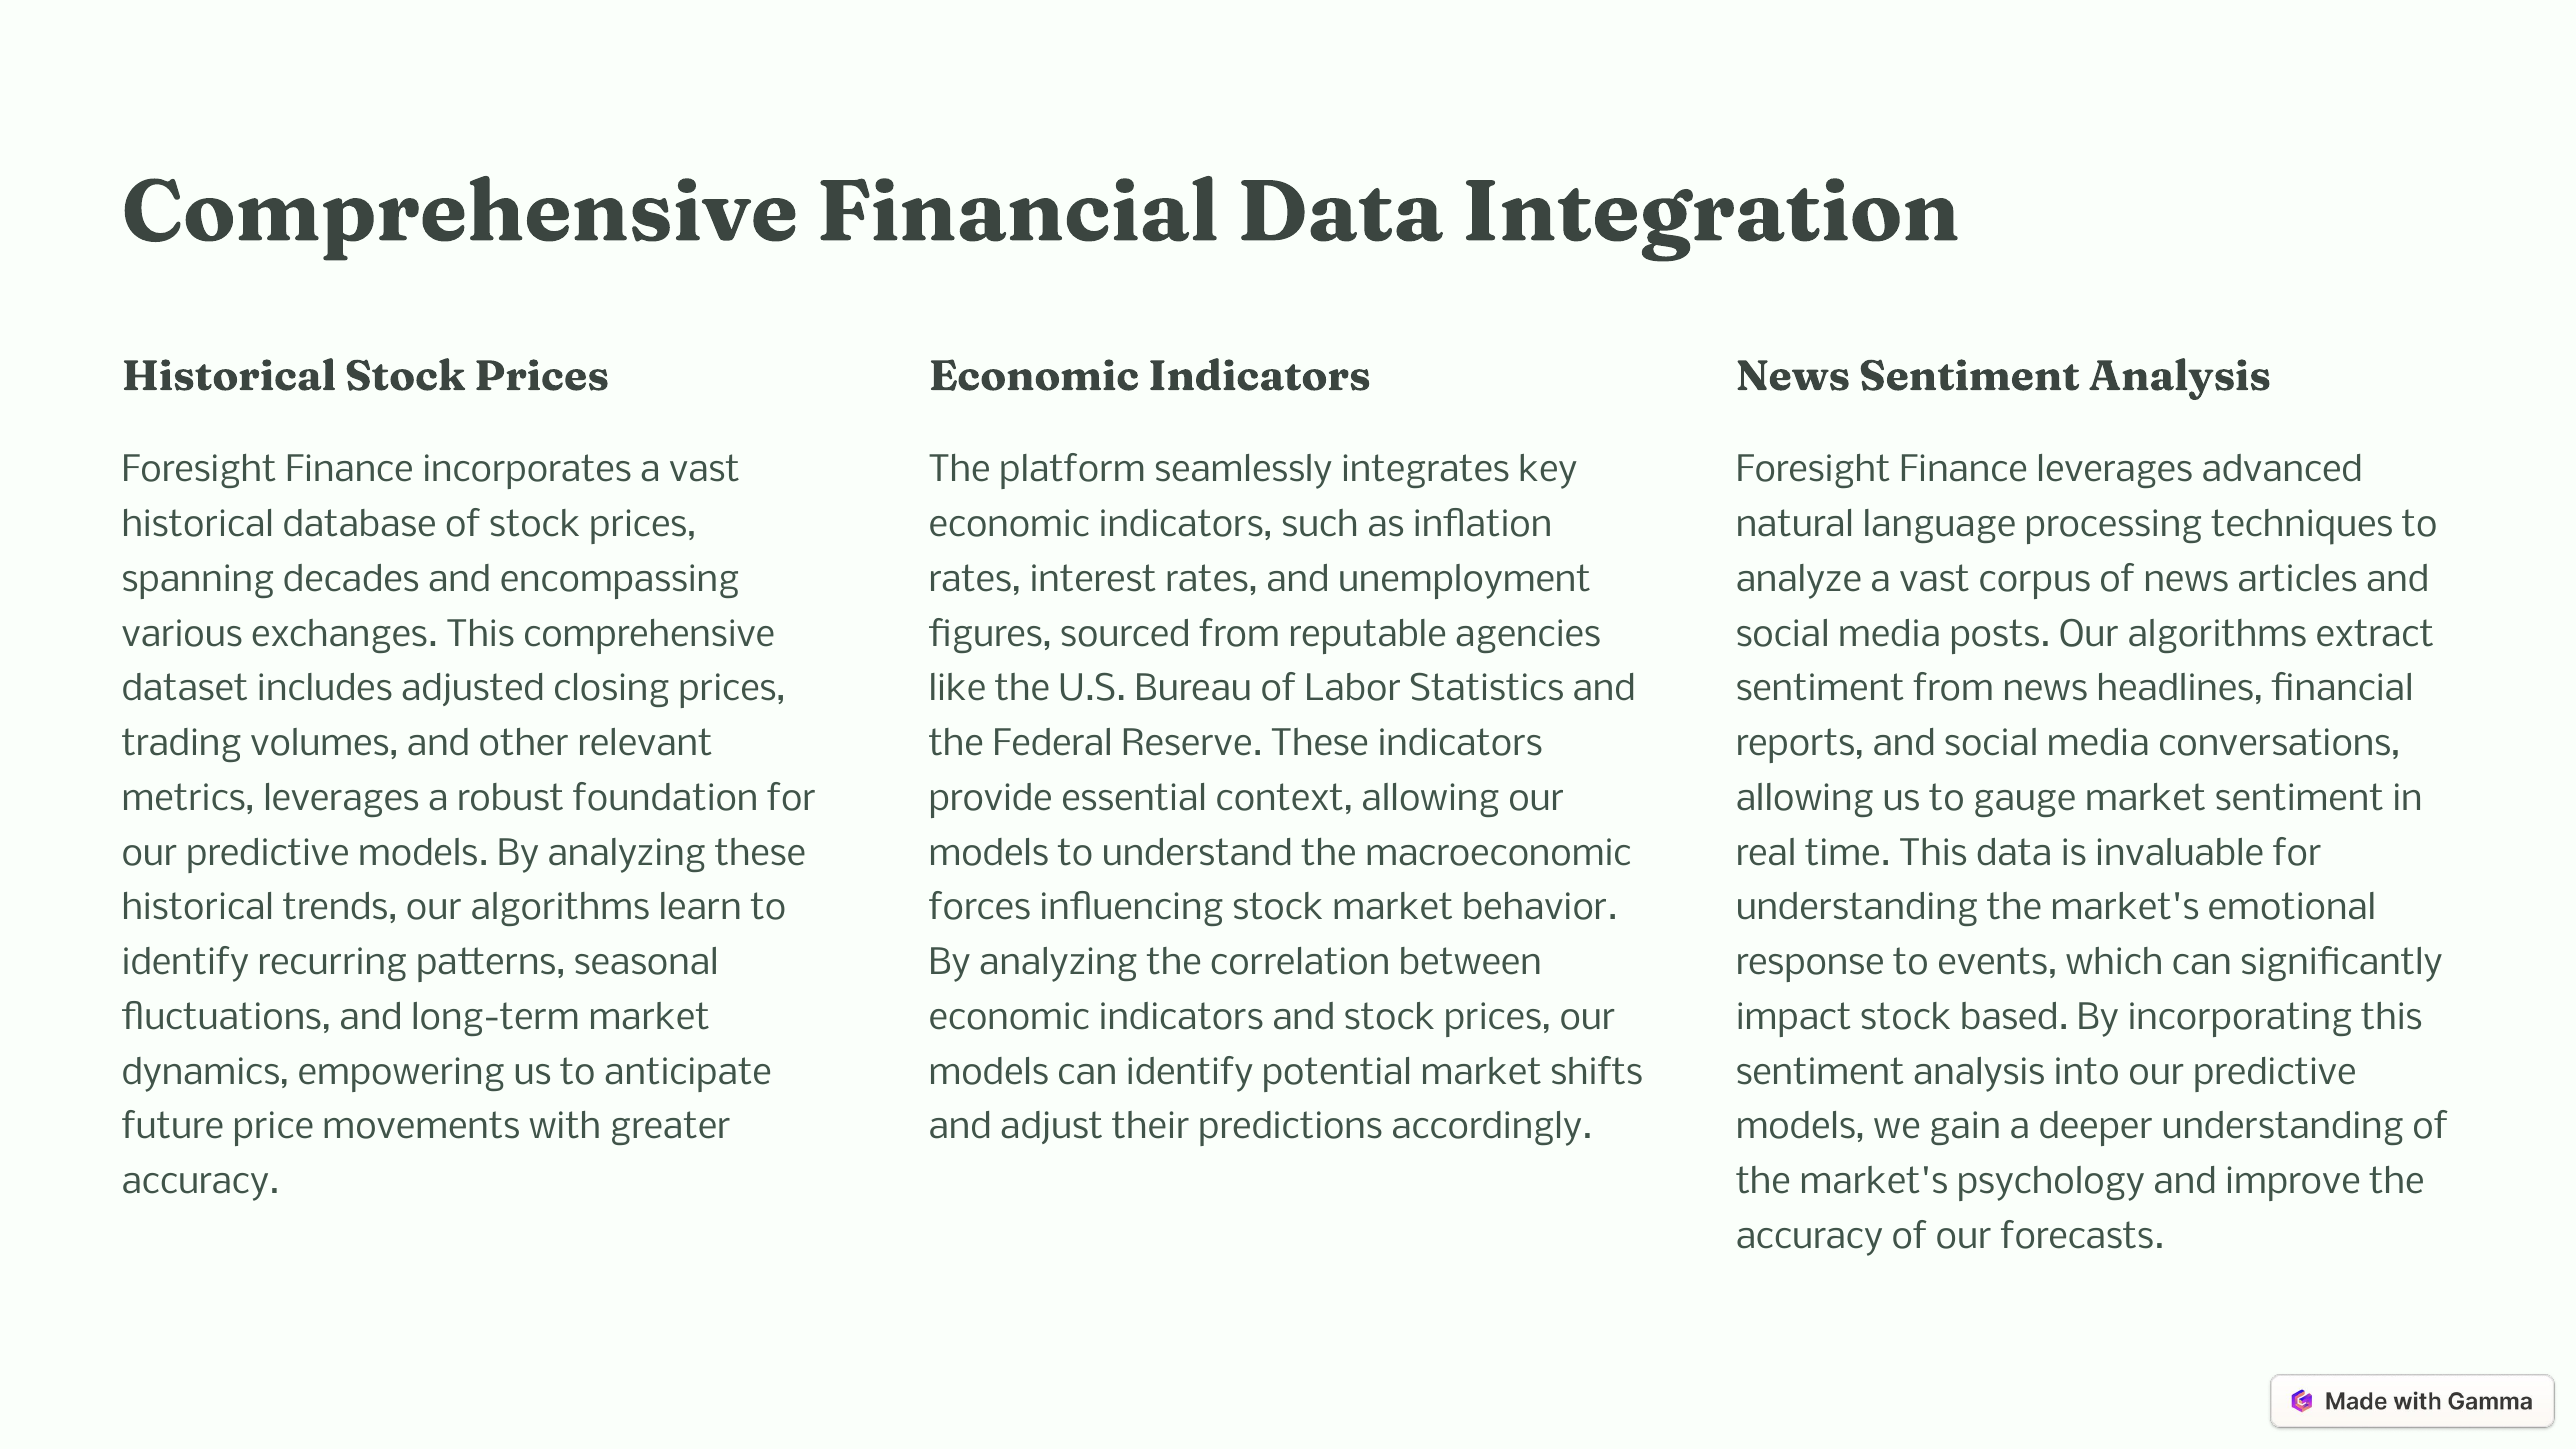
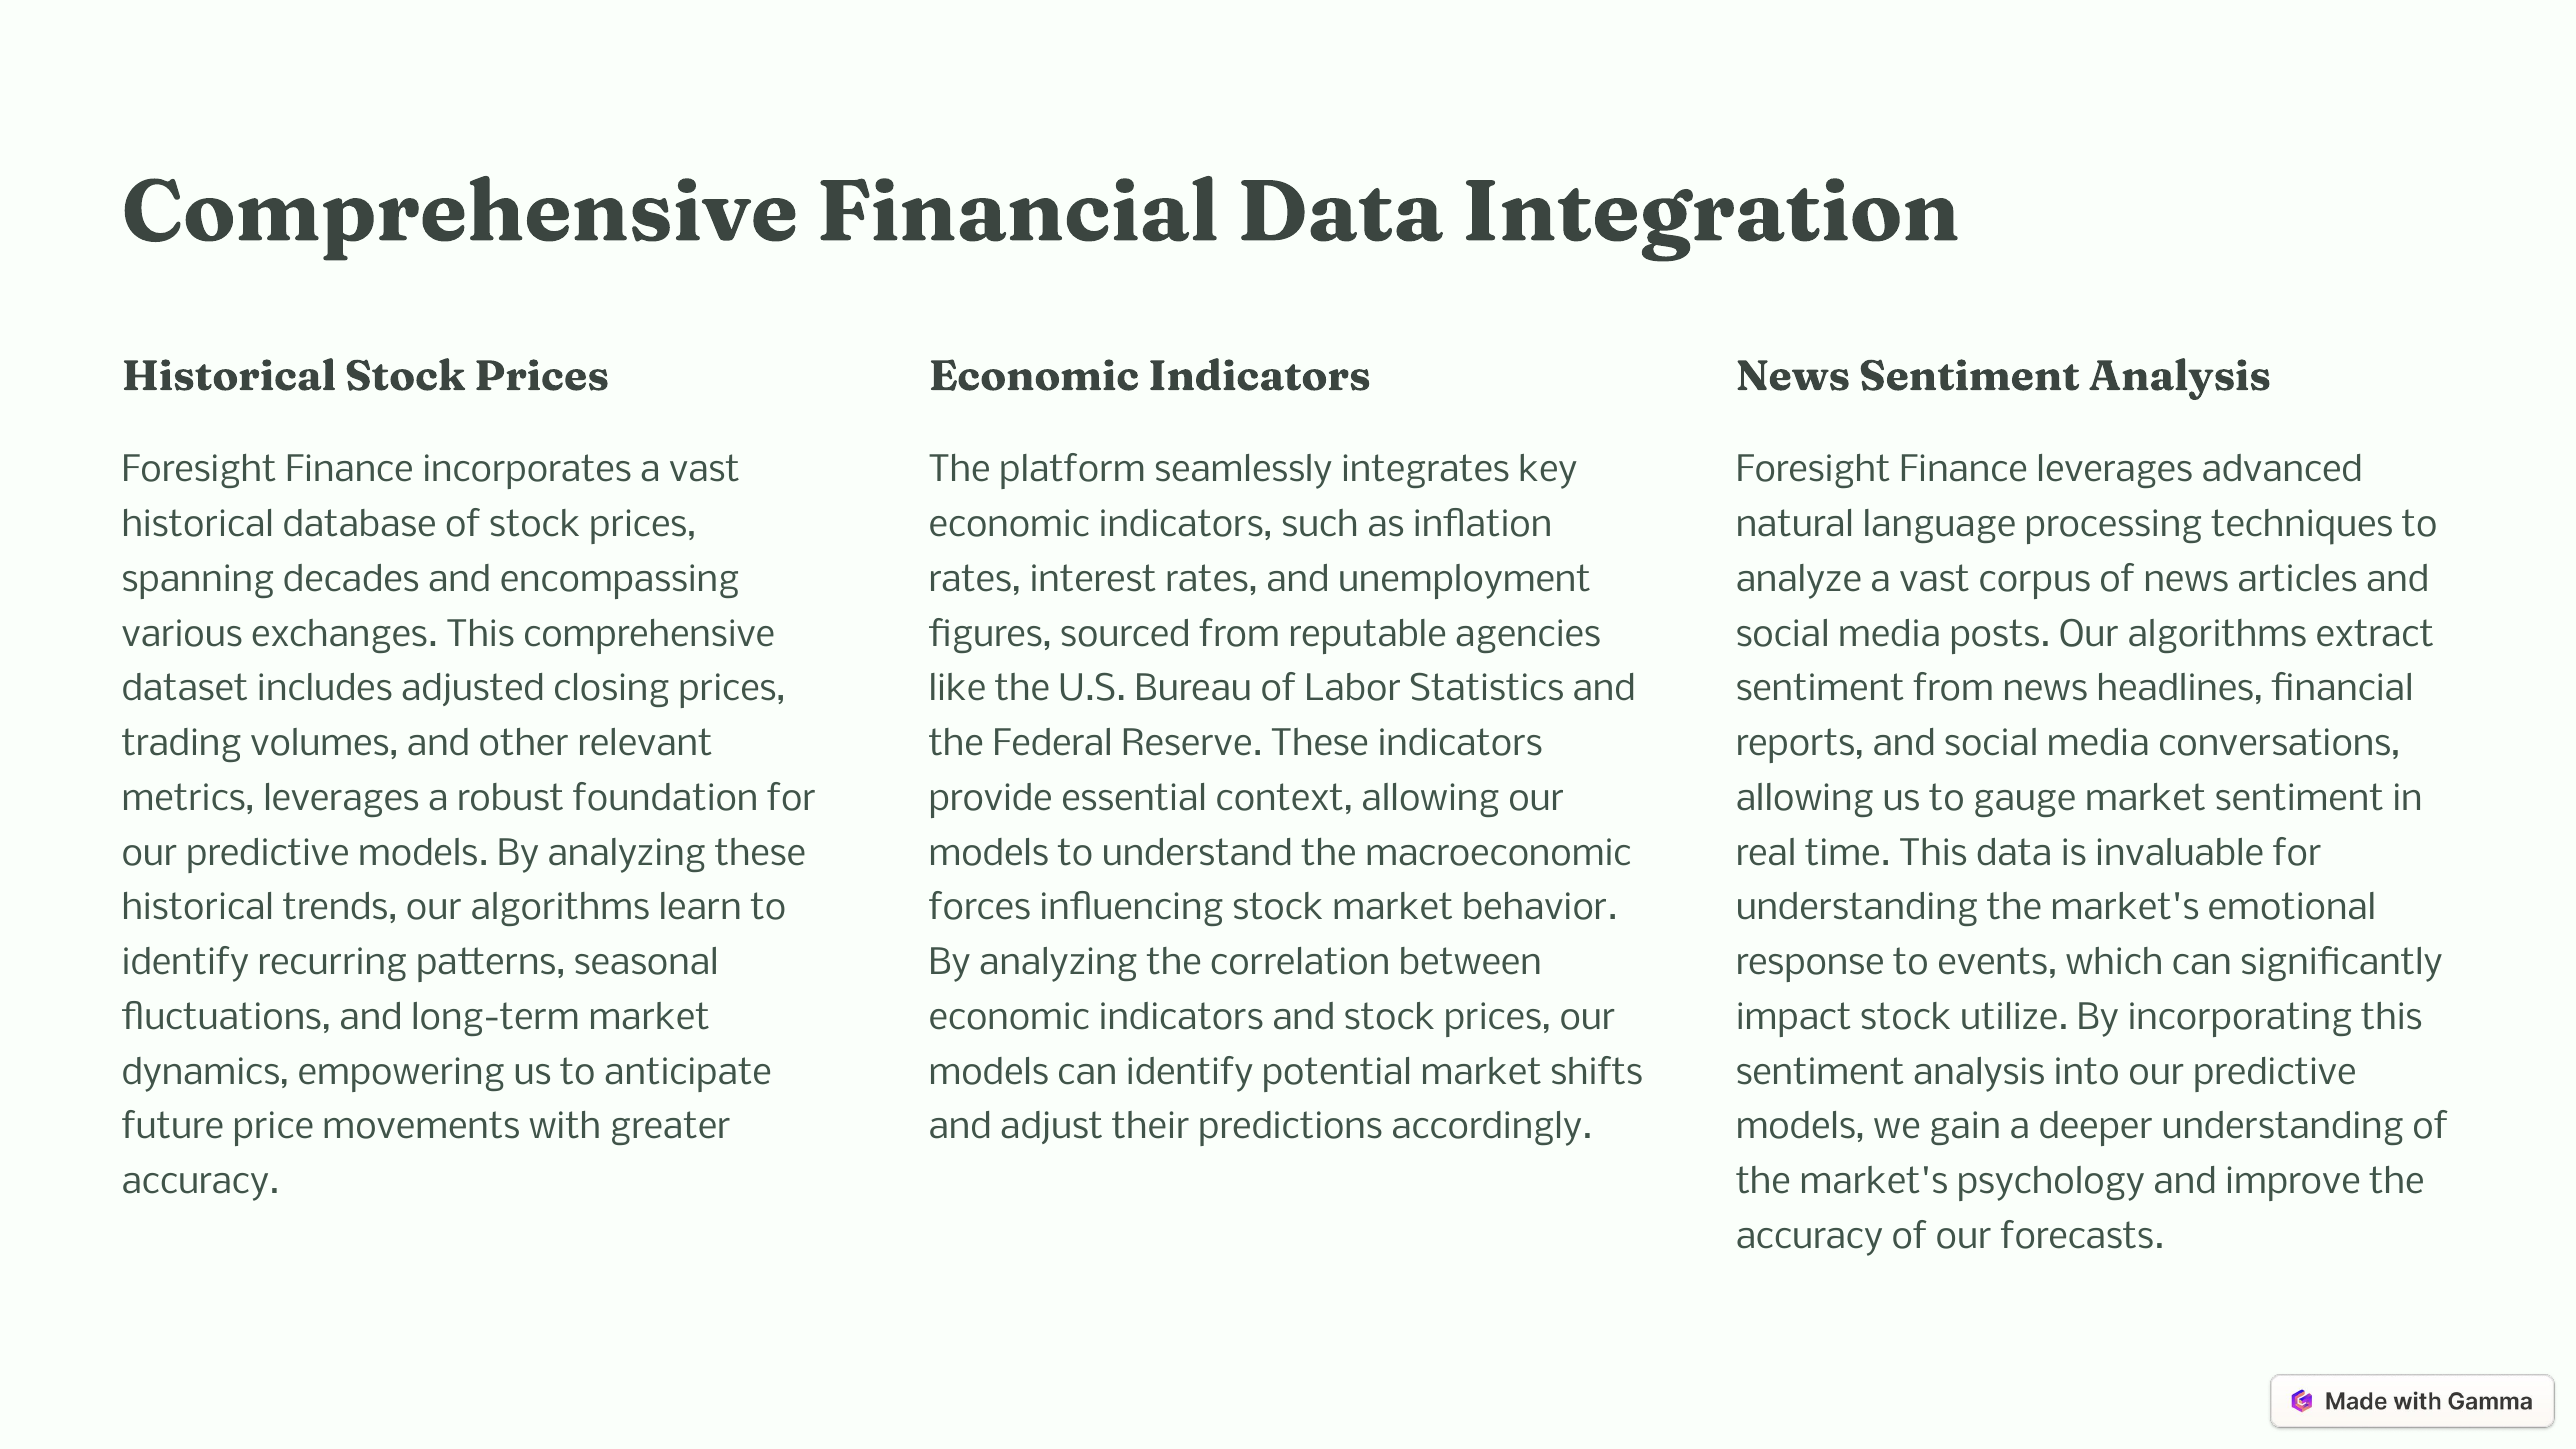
based: based -> utilize (2014, 1018)
